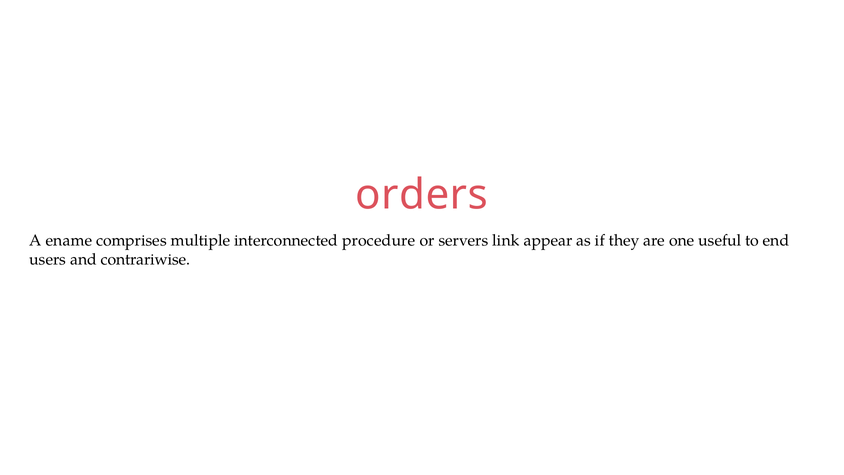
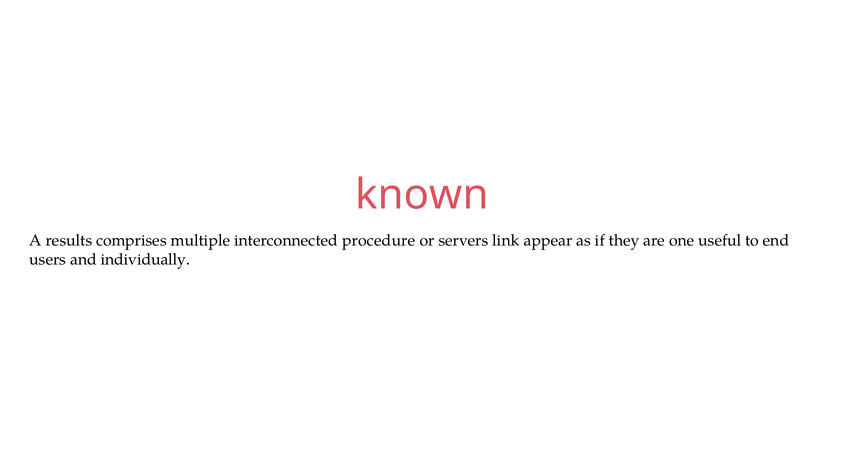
orders: orders -> known (422, 195)
ename: ename -> results (69, 241)
contrariwise: contrariwise -> individually (145, 260)
